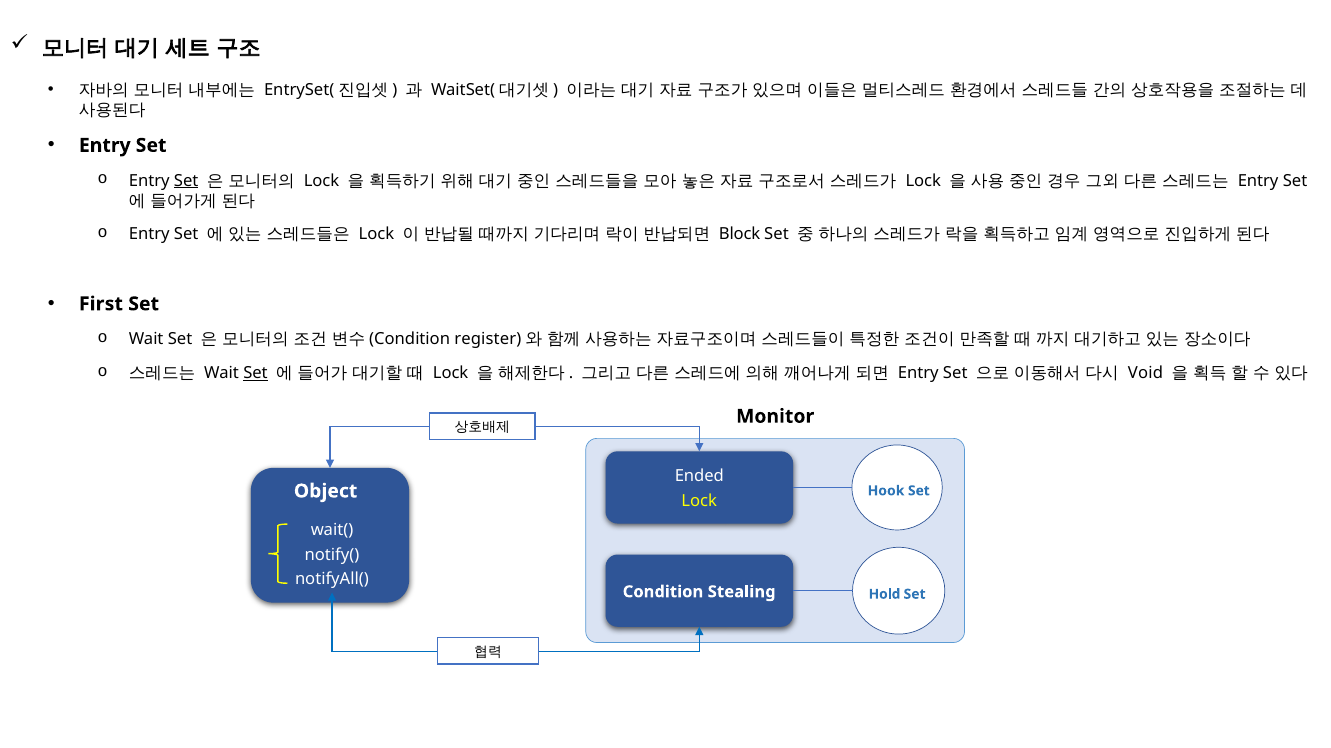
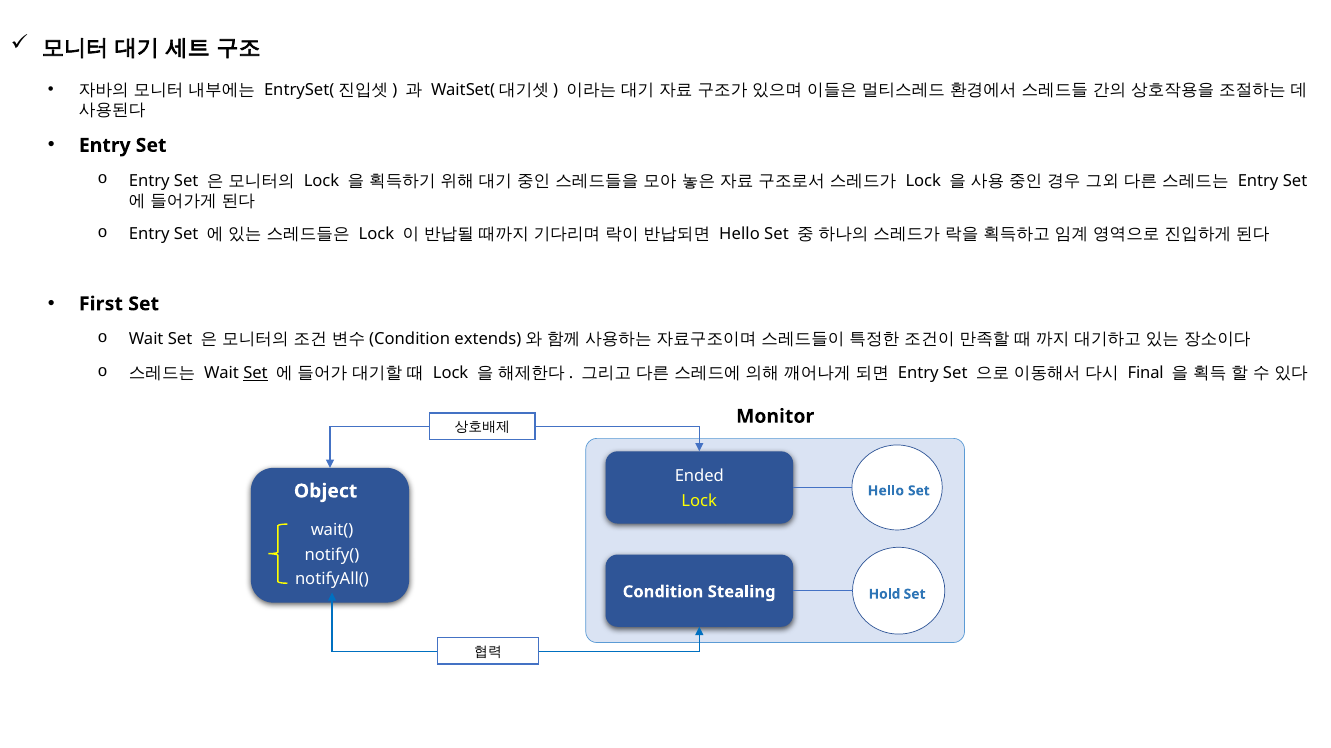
Set underline: present -> none (186, 181)
Block: Block -> Hello (740, 235)
register: register -> extends (488, 339)
Void: Void -> Final (1146, 373)
Object Hook: Hook -> Hello (886, 491)
